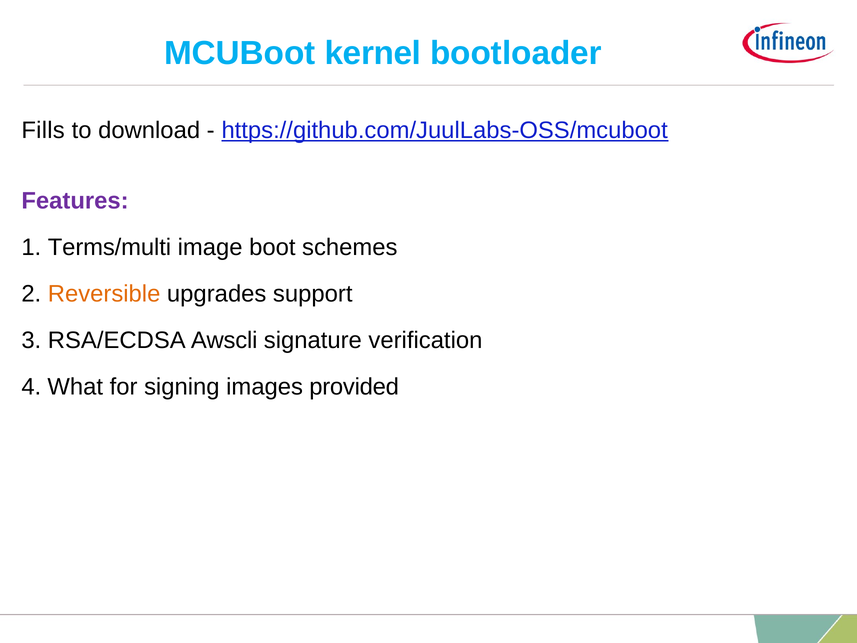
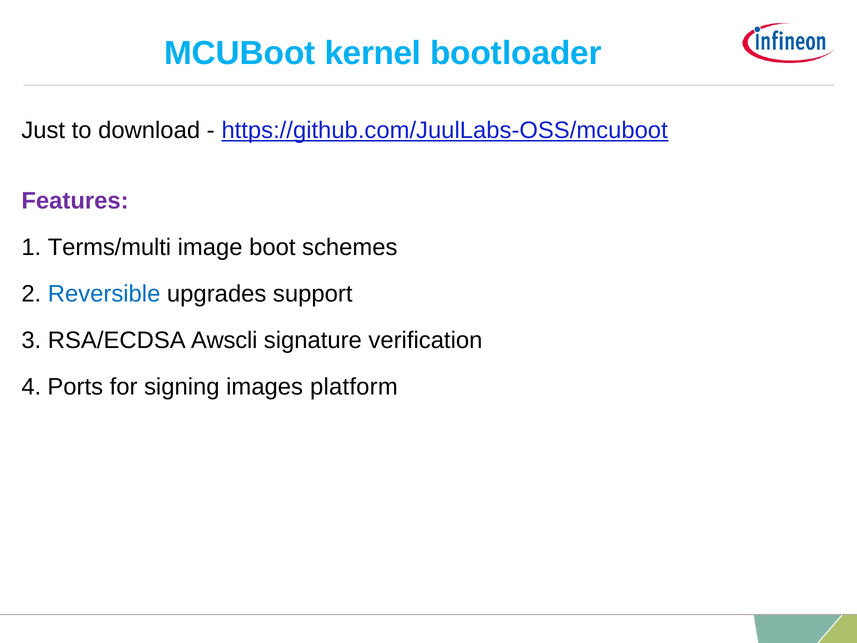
Fills: Fills -> Just (43, 130)
Reversible colour: orange -> blue (104, 294)
What: What -> Ports (75, 387)
provided: provided -> platform (354, 387)
